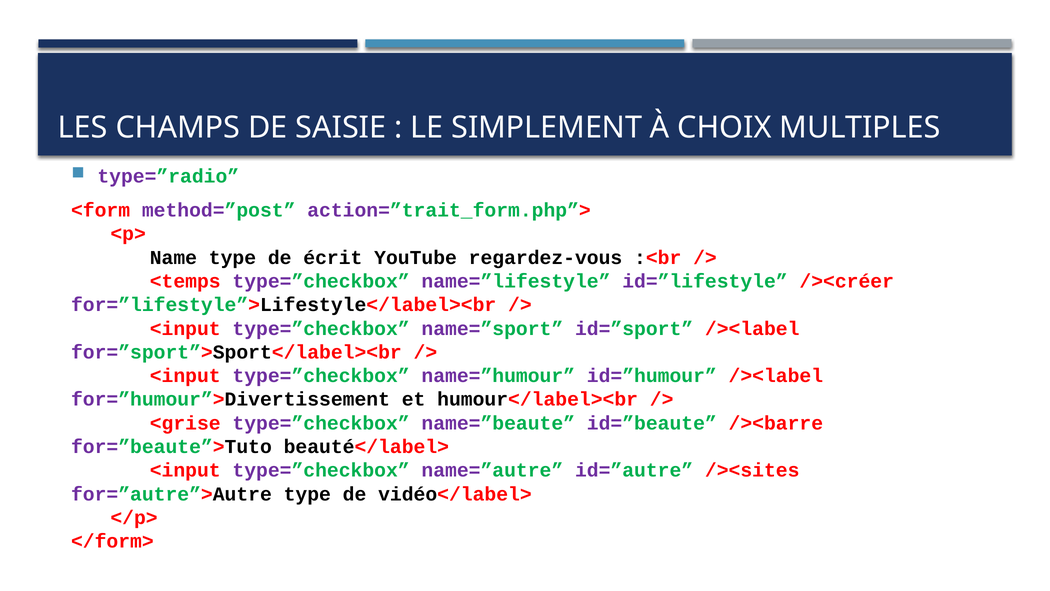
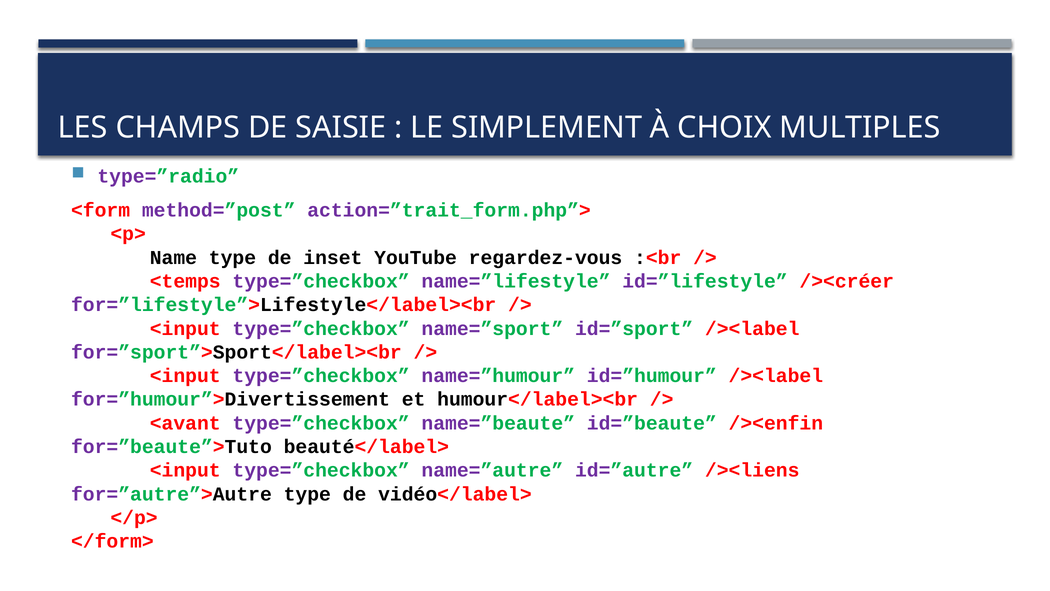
écrit: écrit -> inset (333, 257)
<grise: <grise -> <avant (185, 423)
/><barre: /><barre -> /><enfin (776, 423)
/><sites: /><sites -> /><liens (752, 470)
